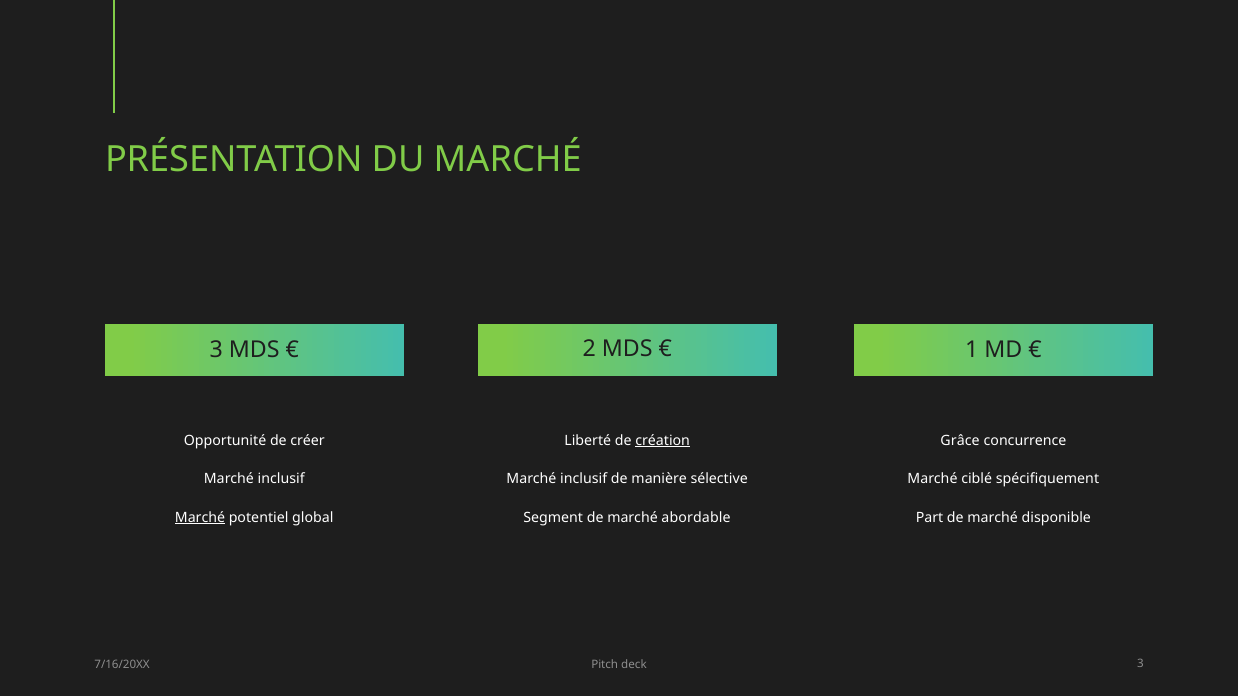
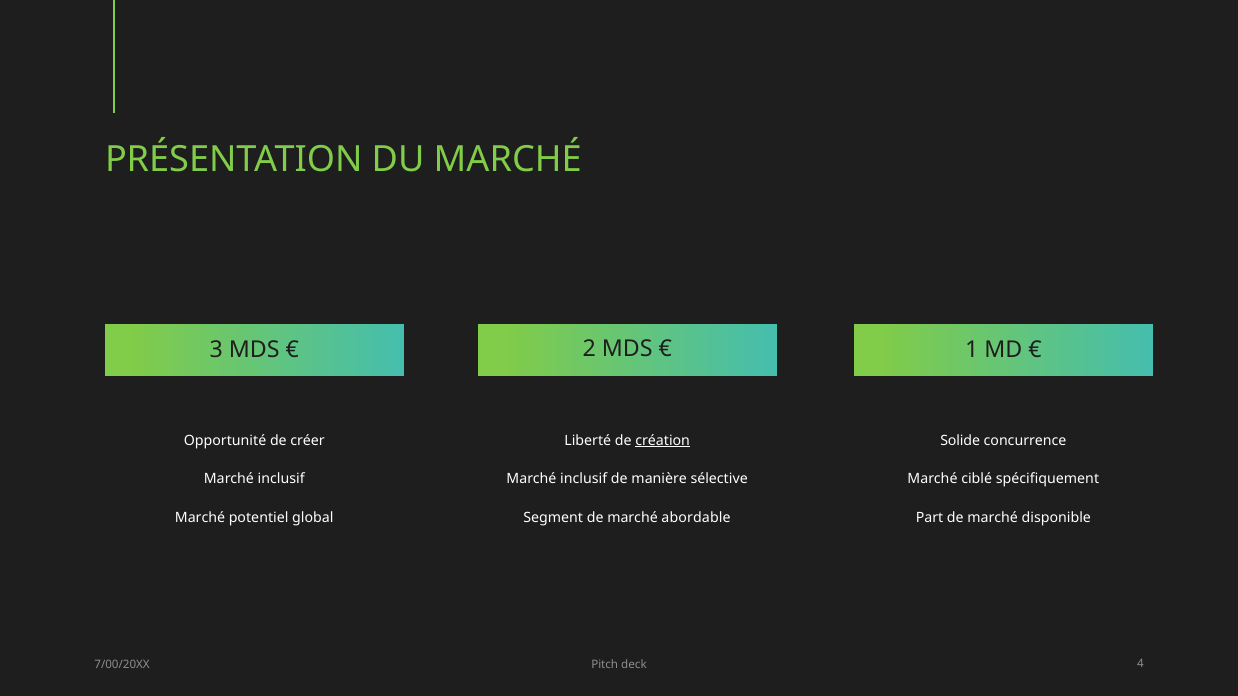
Grâce: Grâce -> Solide (960, 441)
Marché underline: present -> none (200, 518)
7/16/20XX: 7/16/20XX -> 7/00/20XX (122, 665)
deck 3: 3 -> 4 (1140, 664)
